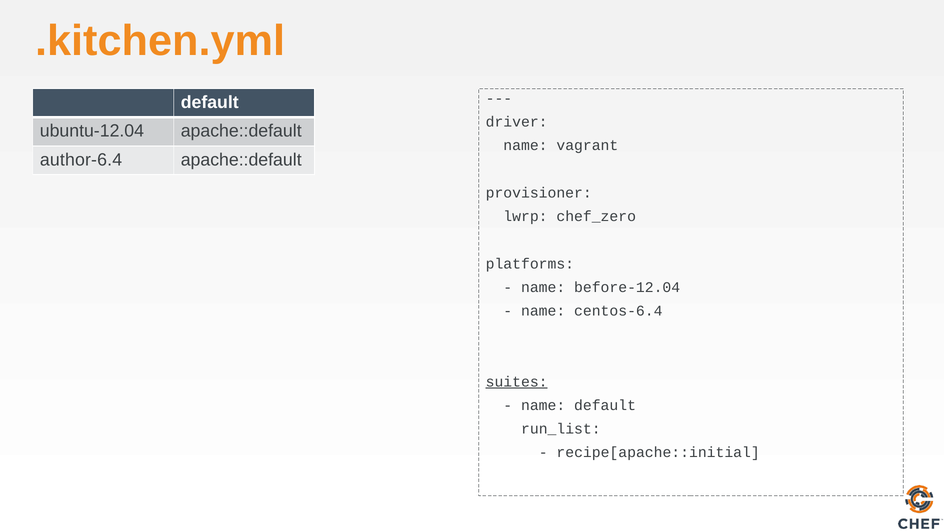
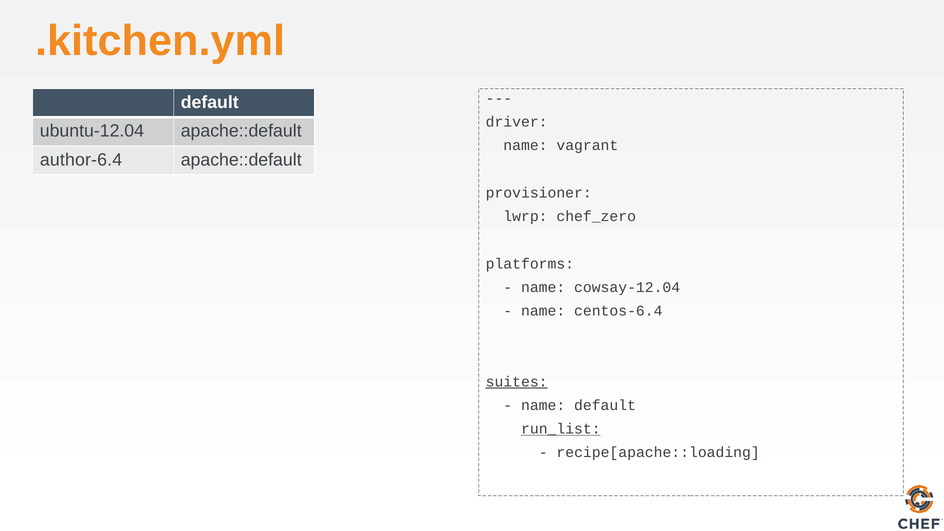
before-12.04: before-12.04 -> cowsay-12.04 (627, 287)
run_list underline: none -> present (561, 429)
recipe[apache::initial: recipe[apache::initial -> recipe[apache::loading (658, 453)
